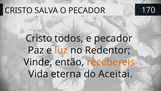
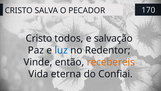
e pecador: pecador -> salvação (113, 38)
luz colour: orange -> blue (61, 50)
Aceitai: Aceitai -> Confiai (115, 74)
